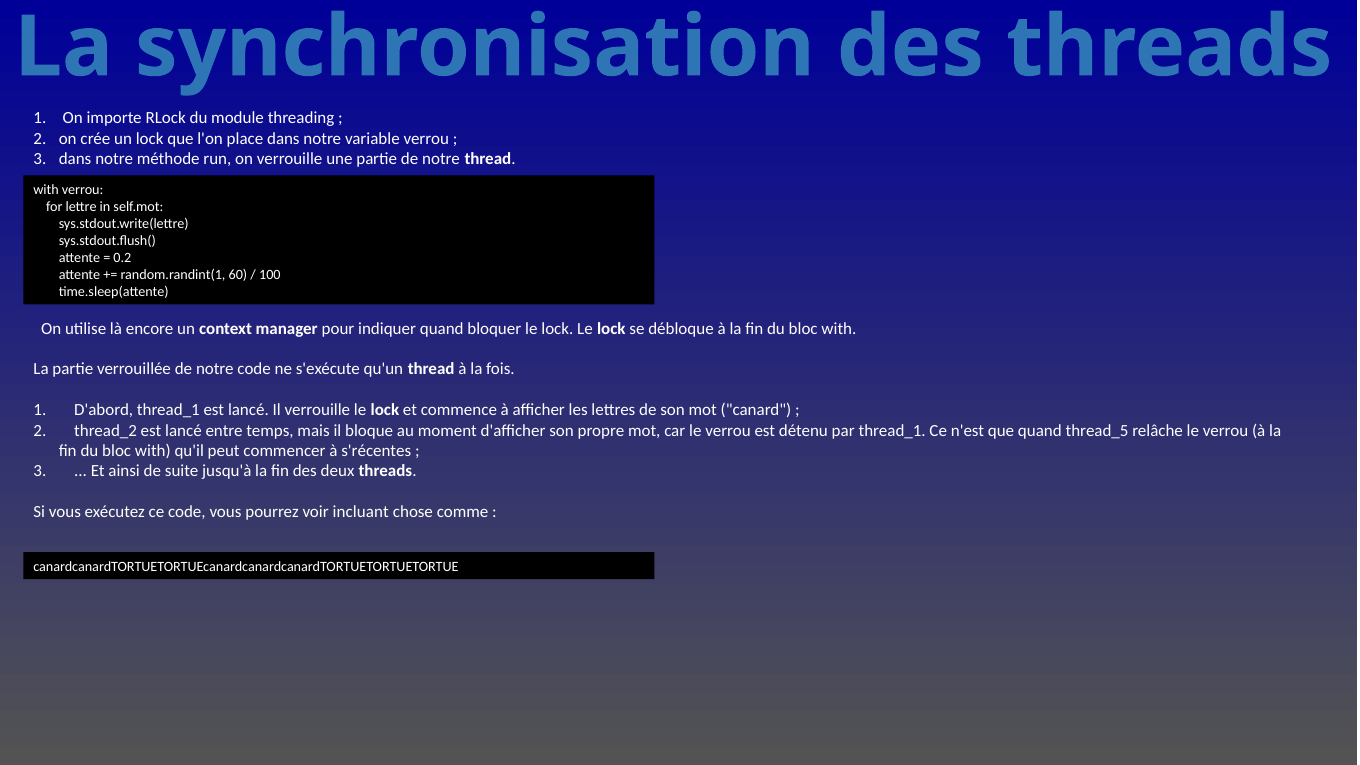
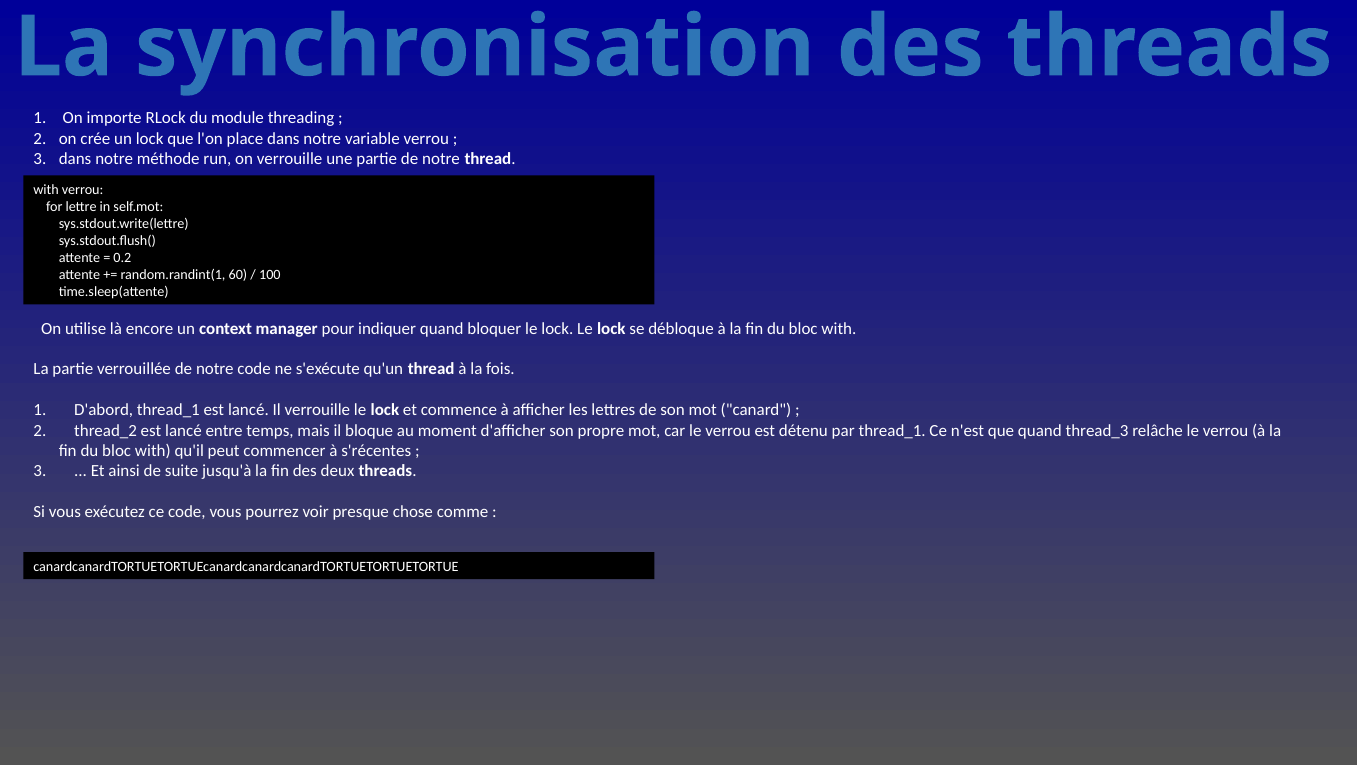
thread_5: thread_5 -> thread_3 (1097, 431)
incluant: incluant -> presque (361, 512)
